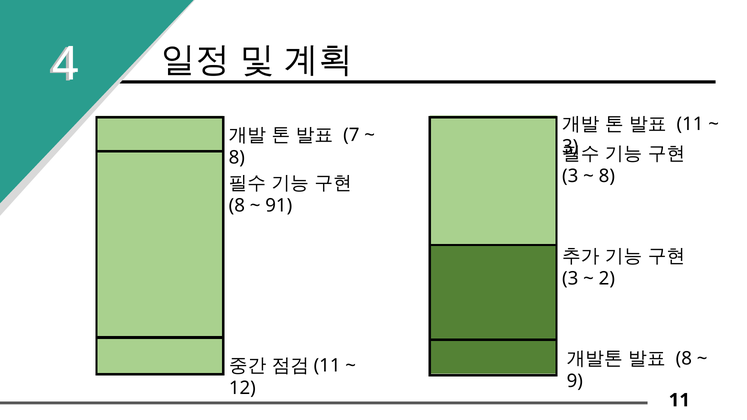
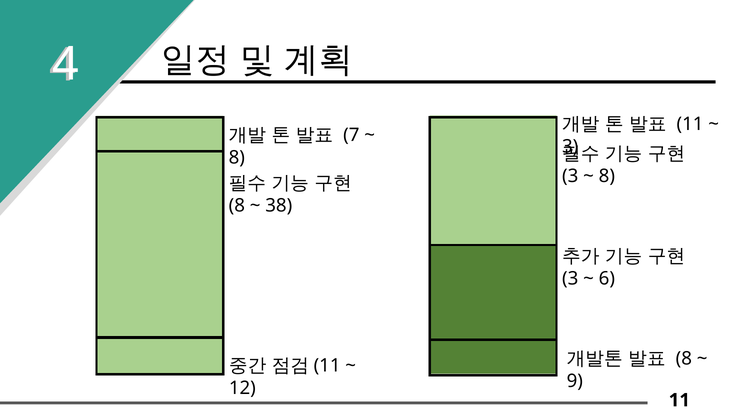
91: 91 -> 38 (279, 205)
2: 2 -> 6 (607, 279)
